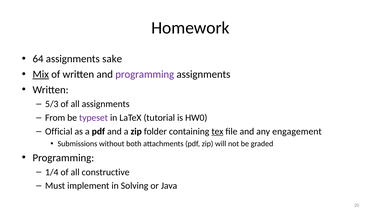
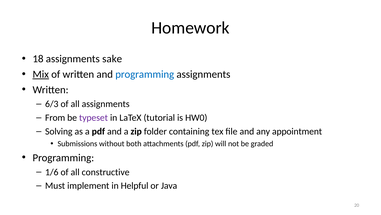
64: 64 -> 18 (38, 59)
programming colour: purple -> blue (145, 74)
5/3: 5/3 -> 6/3 (52, 104)
Official: Official -> Solving (59, 131)
tex underline: present -> none (217, 131)
engagement: engagement -> appointment (297, 131)
1/4: 1/4 -> 1/6 (52, 172)
Solving: Solving -> Helpful (135, 185)
